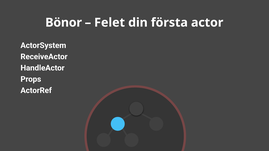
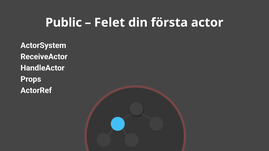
Bönor: Bönor -> Public (64, 23)
